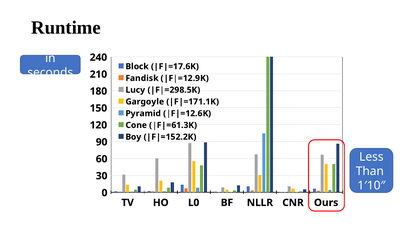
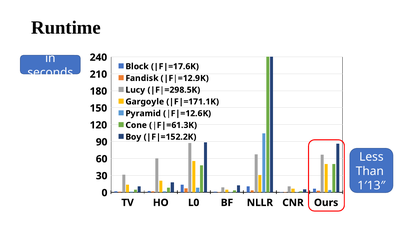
1′10″: 1′10″ -> 1′13″ (371, 186)
